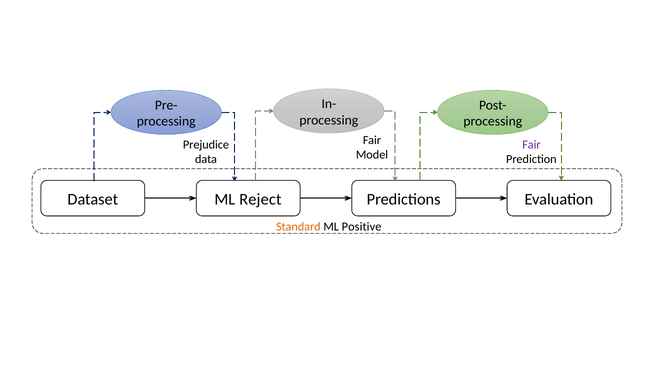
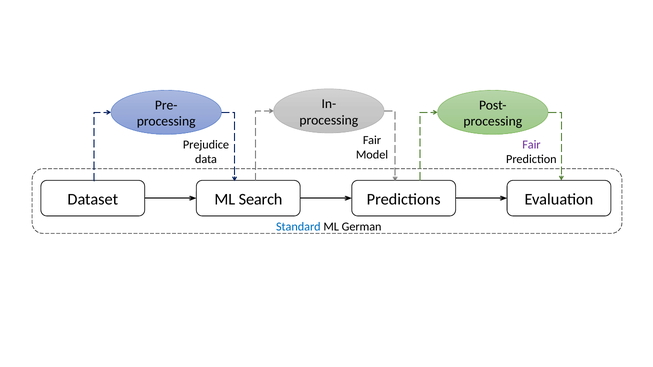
Reject: Reject -> Search (261, 199)
Standard colour: orange -> blue (298, 227)
Positive: Positive -> German (362, 227)
